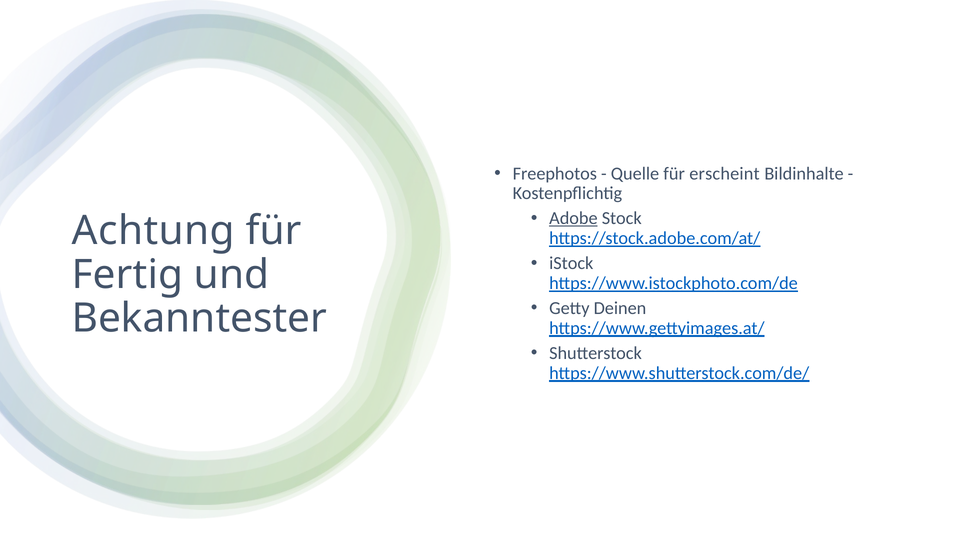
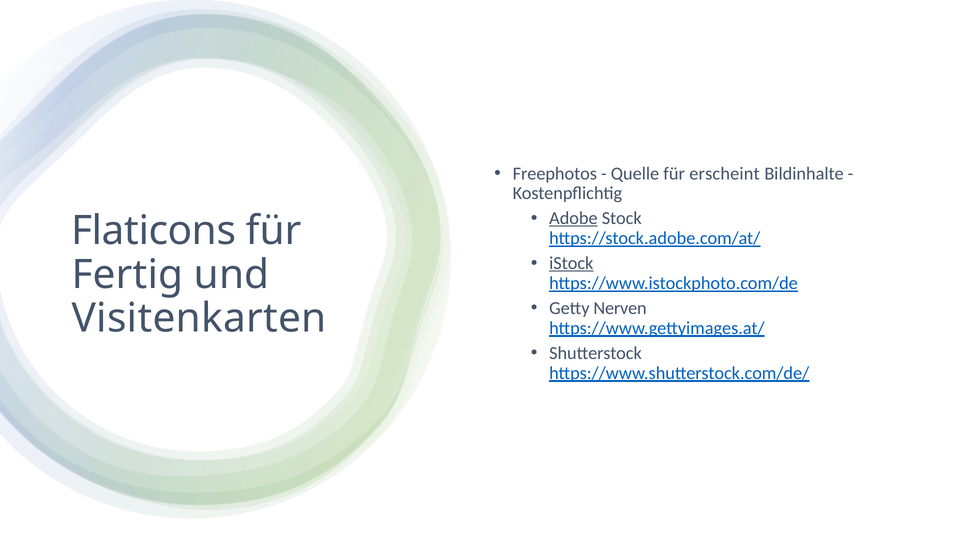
Achtung: Achtung -> Flaticons (154, 230)
iStock underline: none -> present (571, 263)
Deinen: Deinen -> Nerven (620, 308)
Bekanntester: Bekanntester -> Visitenkarten (199, 318)
